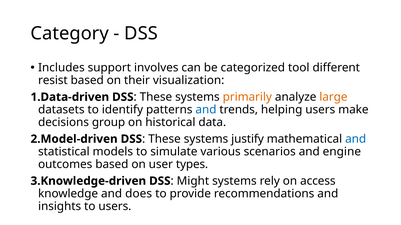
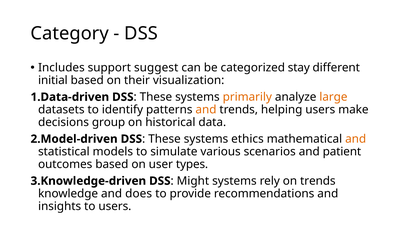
involves: involves -> suggest (156, 68)
tool: tool -> stay (299, 68)
resist: resist -> initial (53, 80)
and colour: blue -> orange (206, 110)
justify: justify -> ethics (248, 139)
and colour: blue -> orange (356, 139)
engine: engine -> patient (342, 152)
on access: access -> trends (318, 181)
